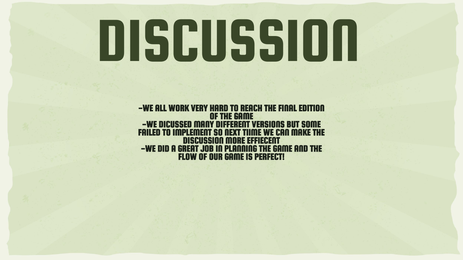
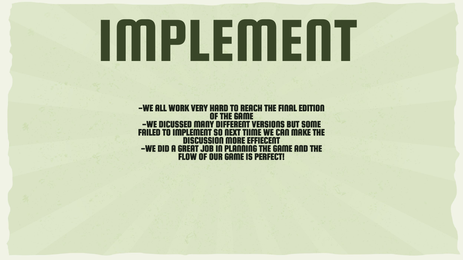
DISCUSSION: DISCUSSION -> IMPLEMENT (228, 40)
